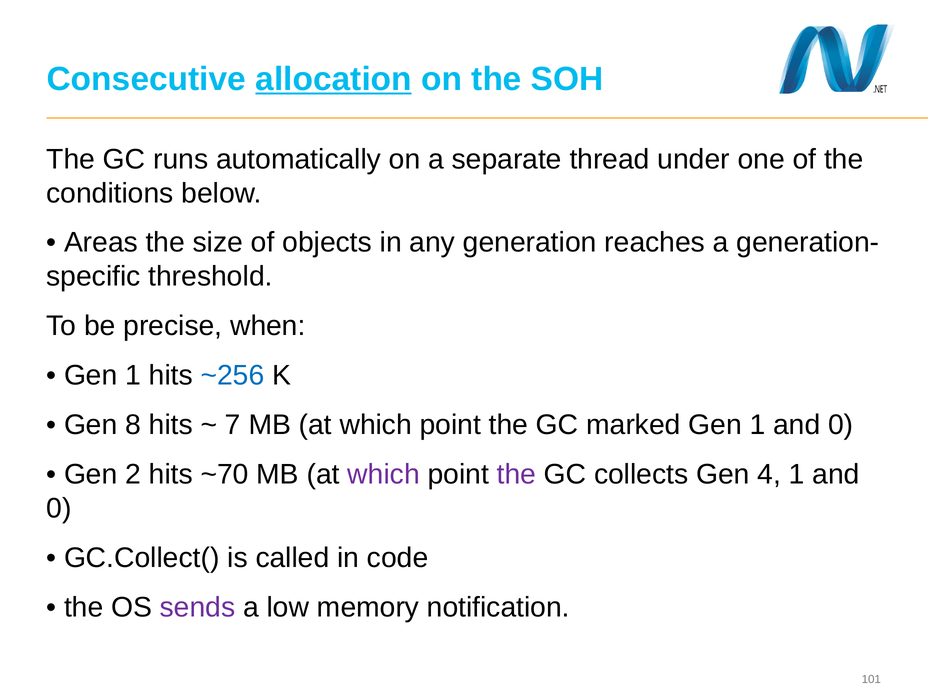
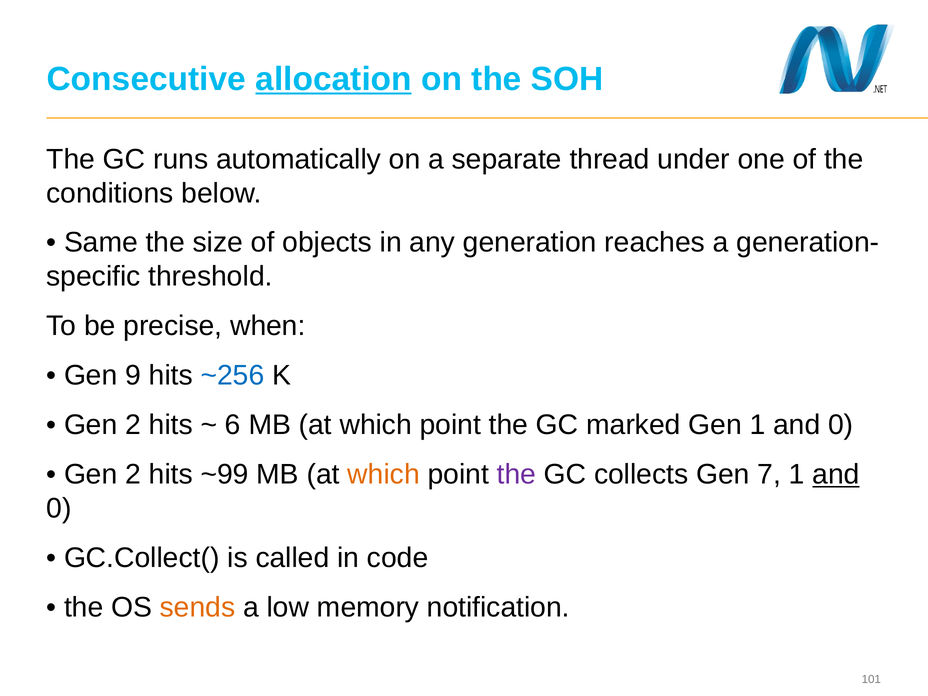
Areas: Areas -> Same (101, 243)
1: 1 -> 9 (133, 376)
8: 8 -> 2 (133, 425)
7: 7 -> 6 (233, 425)
~70: ~70 -> ~99 (225, 475)
which colour: purple -> orange (384, 475)
4: 4 -> 7 (769, 475)
and underline: none -> present (836, 475)
sends colour: purple -> orange (198, 607)
